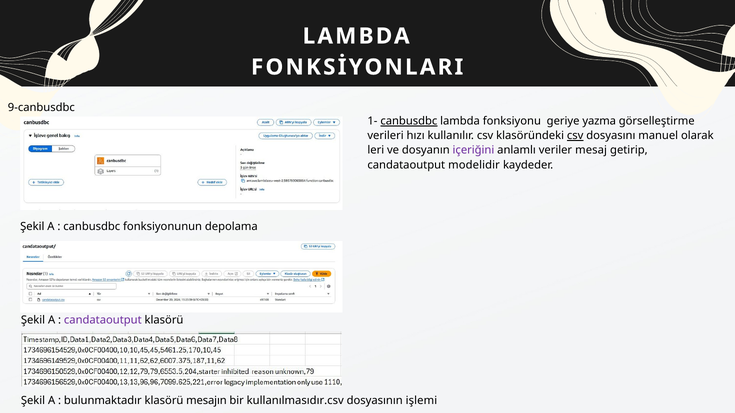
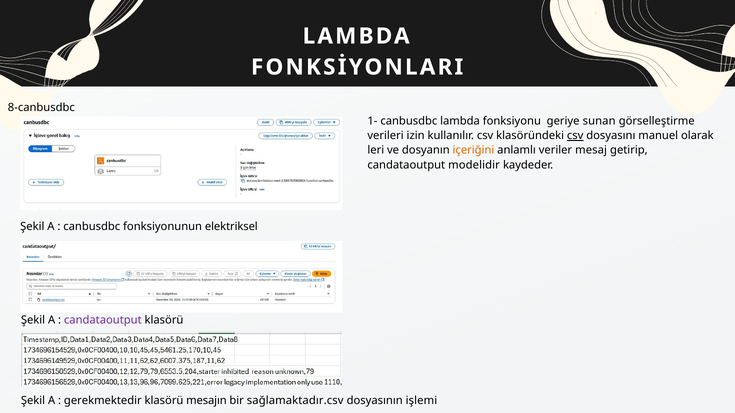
9-canbusdbc: 9-canbusdbc -> 8-canbusdbc (41, 108)
canbusdbc underline: present -> none (409, 121)
yazma: yazma -> sunan (599, 121)
hızı: hızı -> izin (416, 136)
içeriğini colour: purple -> orange (473, 150)
depolama: depolama -> elektriksel (231, 227)
bulunmaktadır: bulunmaktadır -> gerekmektedir (103, 401)
kullanılmasıdır.csv: kullanılmasıdır.csv -> sağlamaktadır.csv (295, 401)
